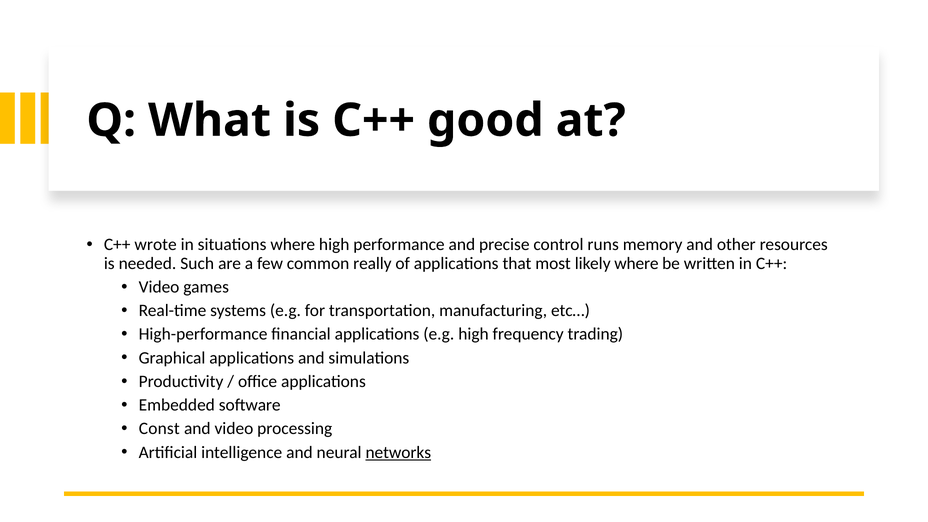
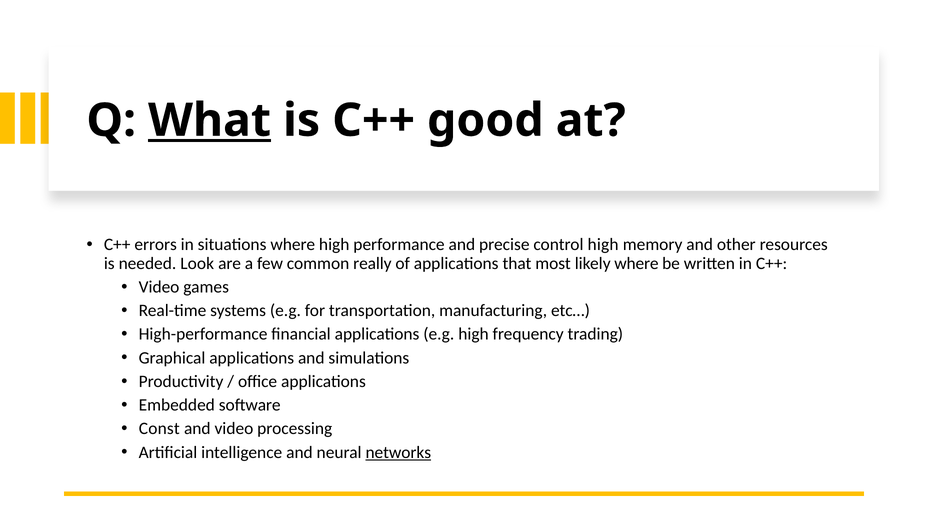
What underline: none -> present (210, 121)
wrote: wrote -> errors (156, 245)
control runs: runs -> high (603, 245)
Such: Such -> Look (197, 263)
